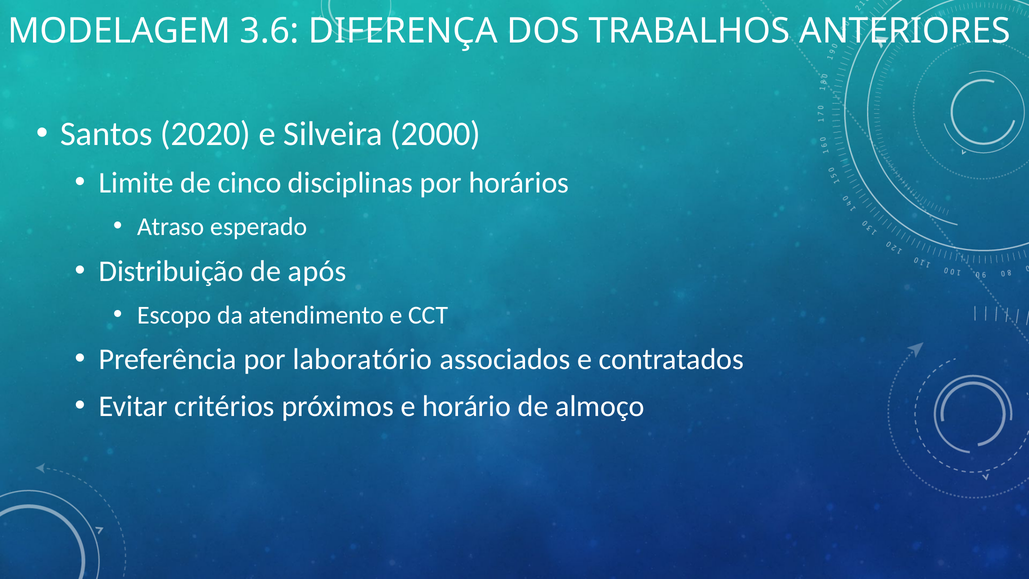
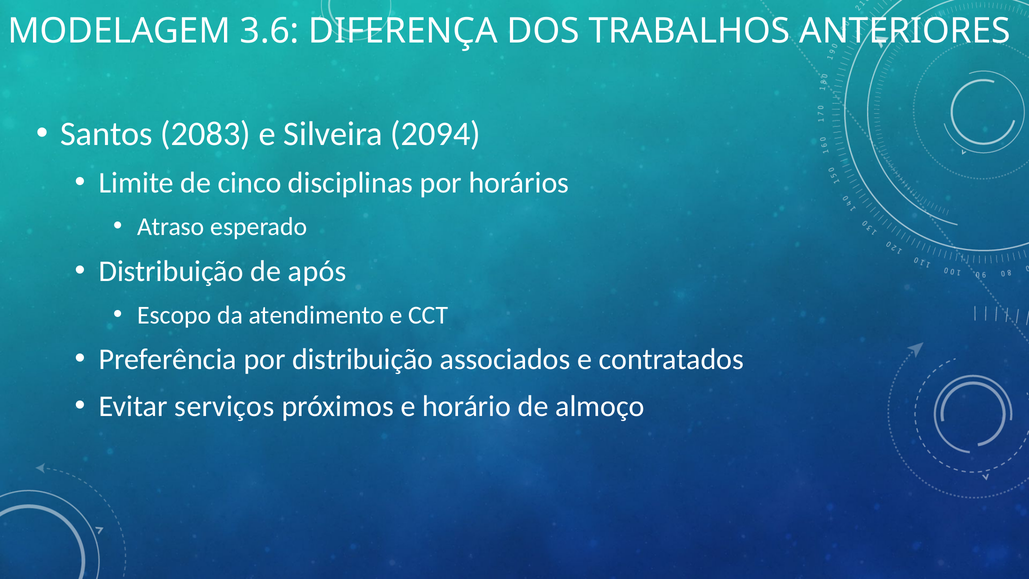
2020: 2020 -> 2083 (206, 134)
2000: 2000 -> 2094 (436, 134)
por laboratório: laboratório -> distribuição (363, 359)
critérios: critérios -> serviços (224, 406)
